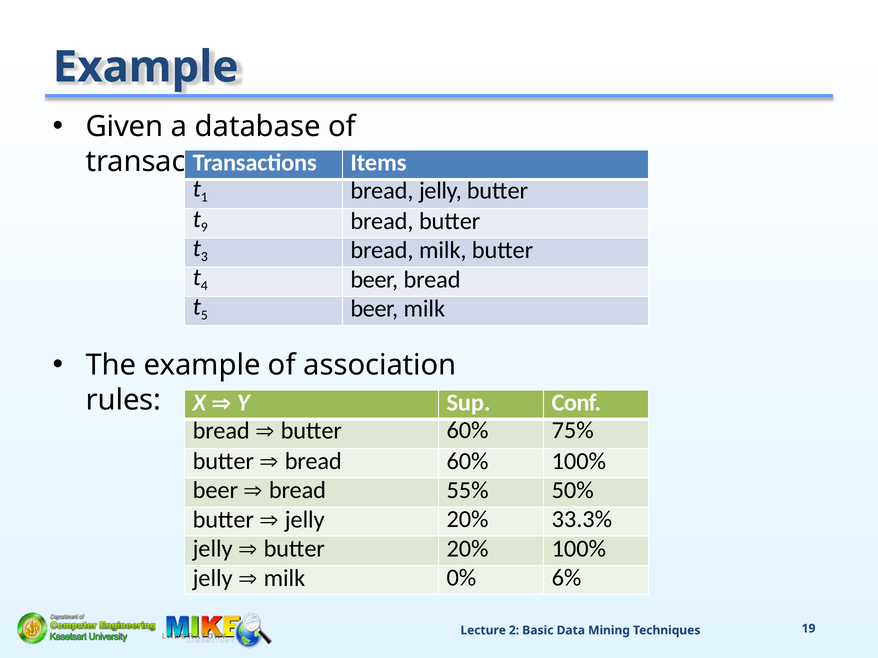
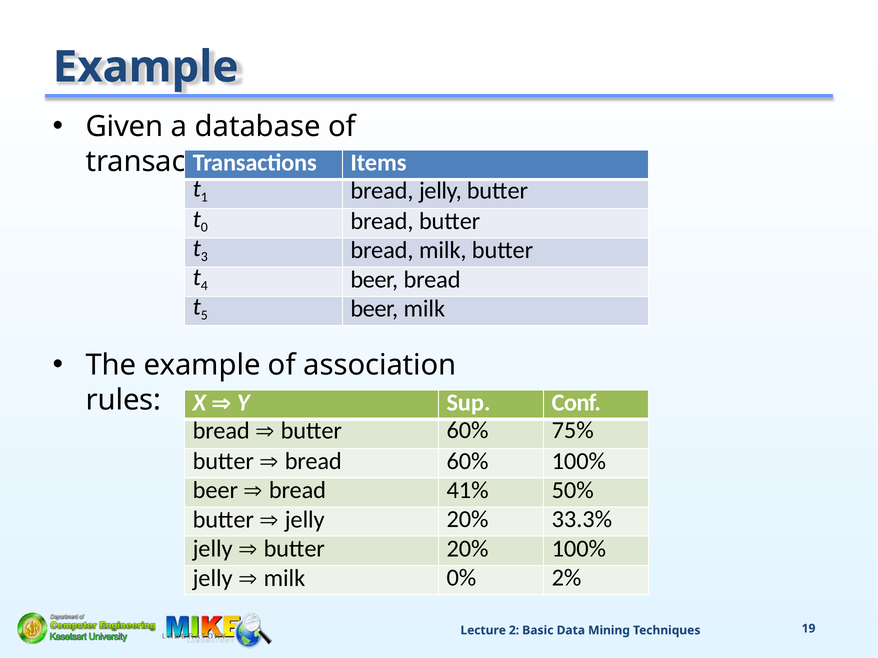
9: 9 -> 0 (204, 228)
55%: 55% -> 41% (468, 491)
6%: 6% -> 2% (567, 578)
